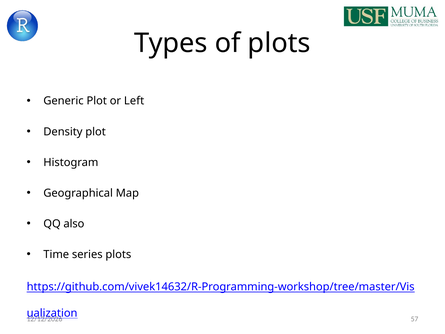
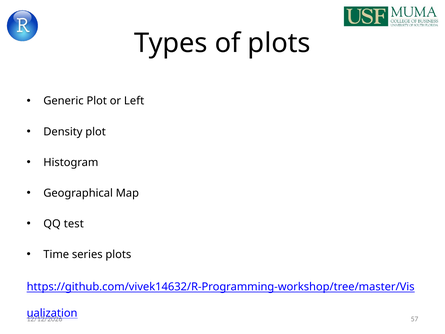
also: also -> test (74, 224)
